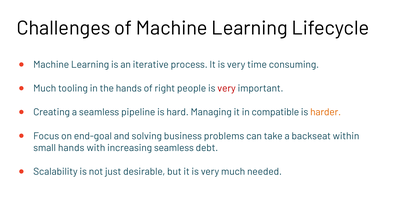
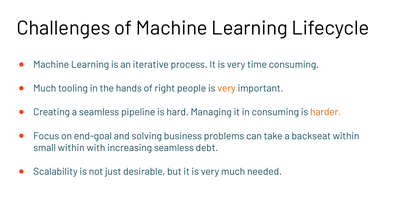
very colour: red -> orange (227, 89)
in compatible: compatible -> consuming (275, 112)
small hands: hands -> within (71, 148)
